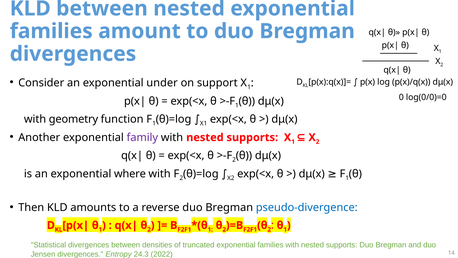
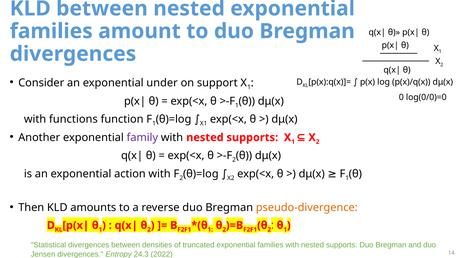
geometry: geometry -> functions (73, 119)
where: where -> action (130, 174)
pseudo-divergence colour: blue -> orange (307, 207)
